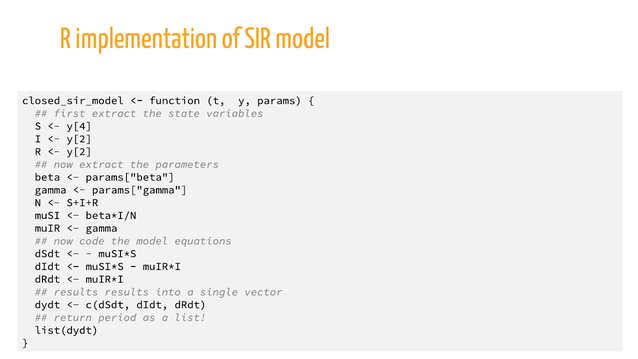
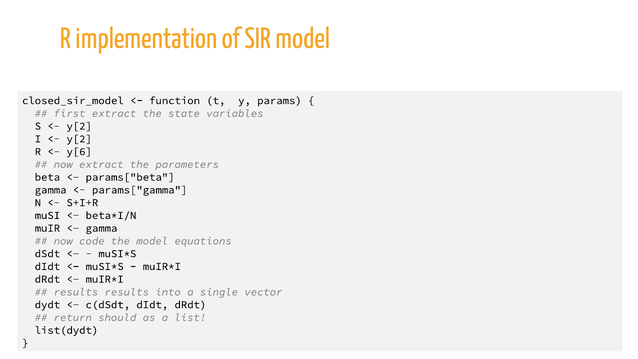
y[4: y[4 -> y[2 (79, 126)
y[2: y[2 -> y[6 (79, 152)
period: period -> should (117, 317)
